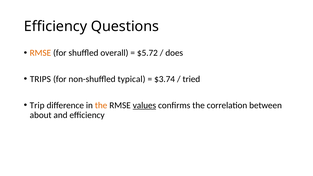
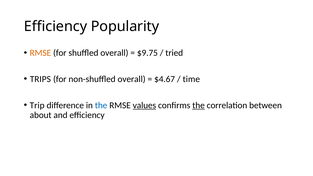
Questions: Questions -> Popularity (125, 26)
$5.72: $5.72 -> $9.75 (147, 53)
does: does -> tried (174, 53)
non-shuffled typical: typical -> overall (132, 79)
$3.74: $3.74 -> $4.67 (165, 79)
tried: tried -> time (191, 79)
the colour: orange -> blue (101, 105)
the underline: none -> present (199, 105)
